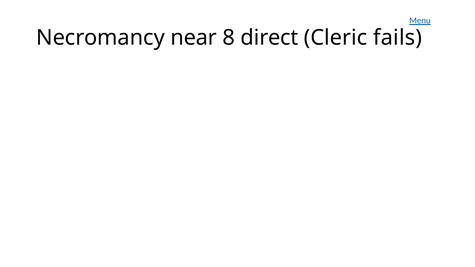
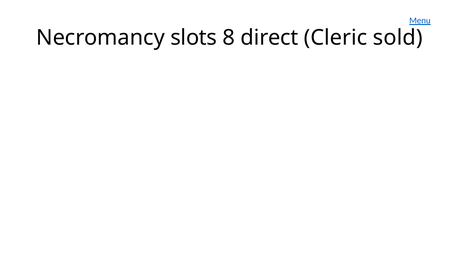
near: near -> slots (194, 38)
fails: fails -> sold (398, 38)
